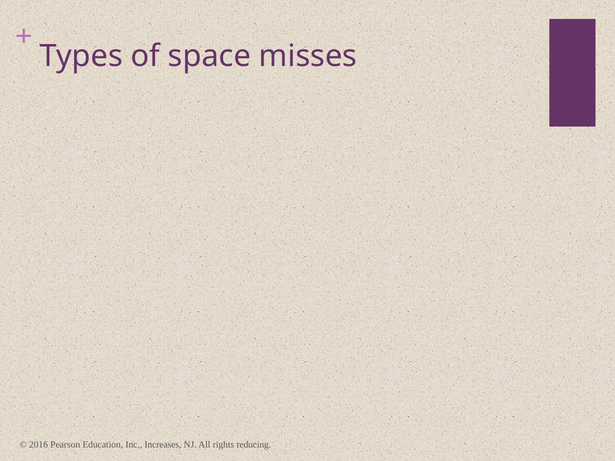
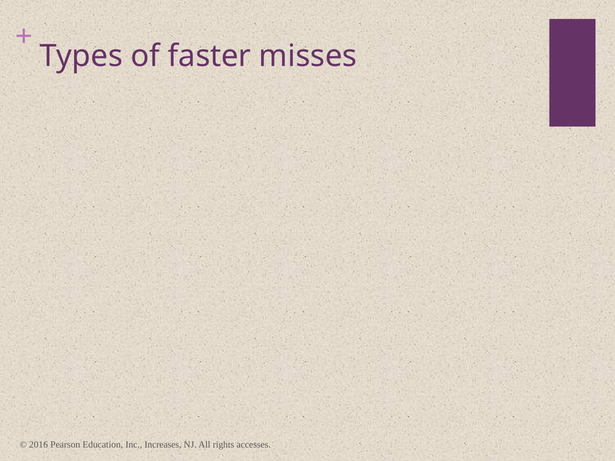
space: space -> faster (209, 56)
reducing: reducing -> accesses (254, 445)
